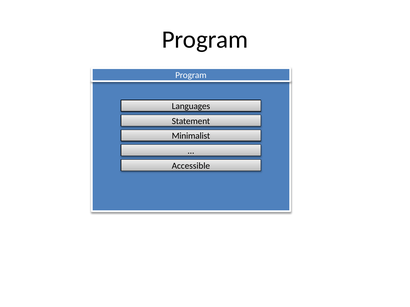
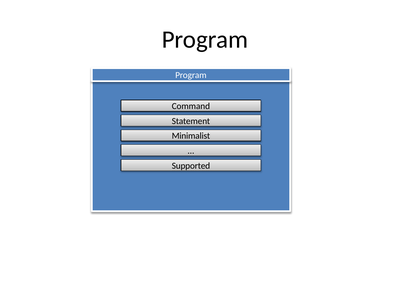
Languages: Languages -> Command (191, 106)
Accessible: Accessible -> Supported (191, 166)
